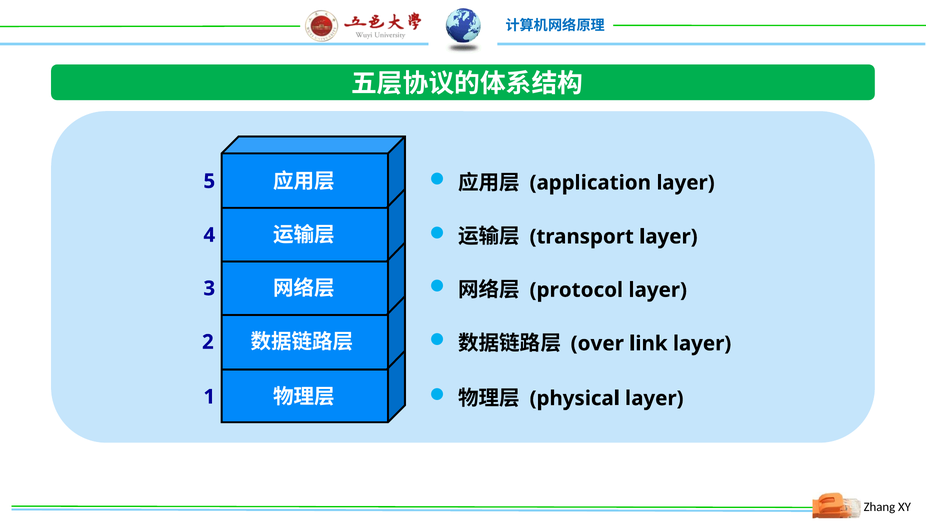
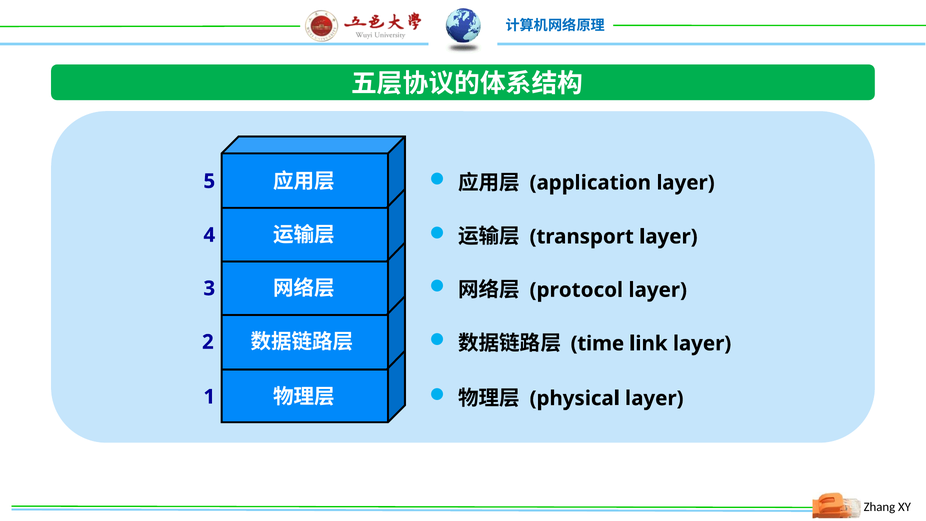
over: over -> time (597, 343)
